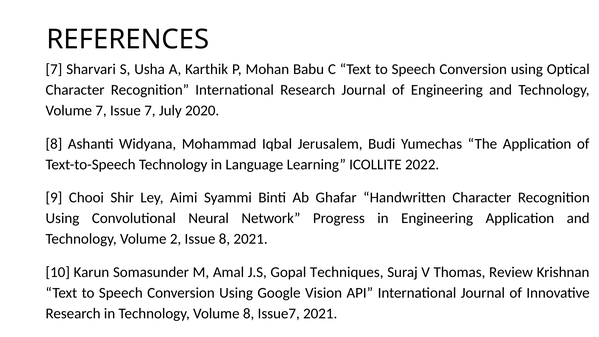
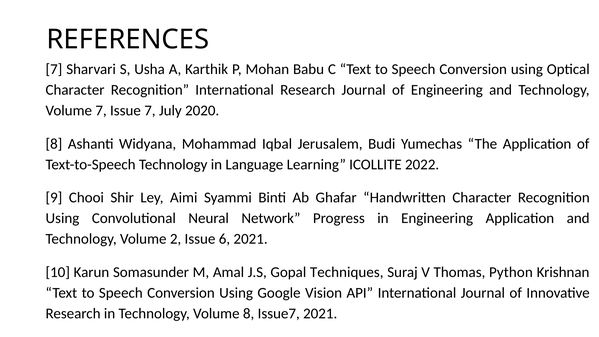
Issue 8: 8 -> 6 (224, 239)
Review: Review -> Python (511, 272)
